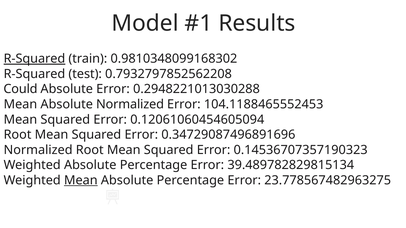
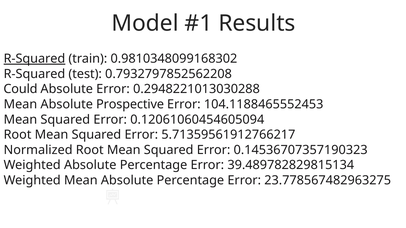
Absolute Normalized: Normalized -> Prospective (130, 104)
0.34729087496891696: 0.34729087496891696 -> 5.71359561912766217 (228, 135)
Mean underline: present -> none (81, 181)
